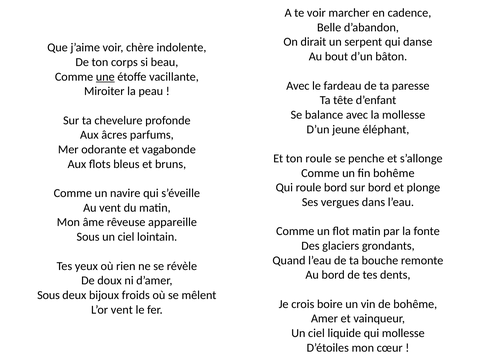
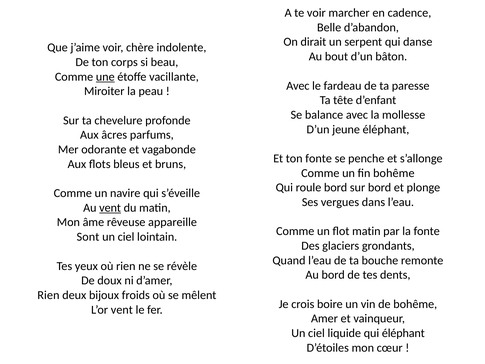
ton roule: roule -> fonte (319, 158)
vent underline: none -> present (110, 208)
Sous: Sous -> Sont (88, 237)
Sous: Sous -> Rien (48, 295)
qui mollesse: mollesse -> éléphant (403, 333)
